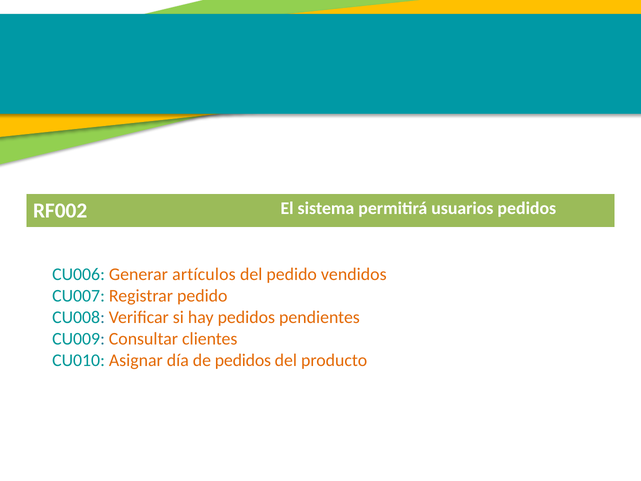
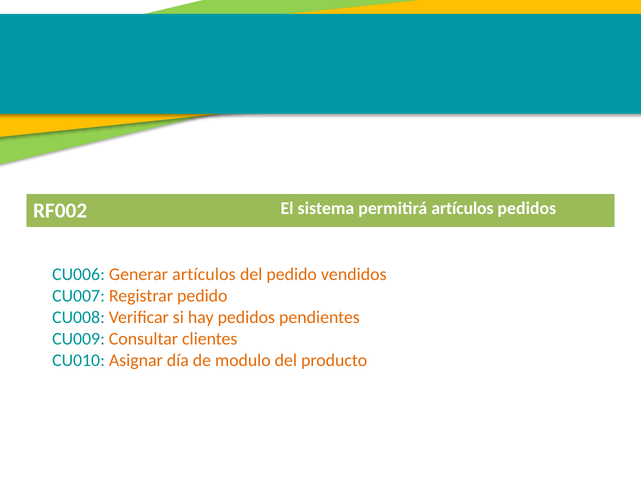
permitirá usuarios: usuarios -> artículos (462, 208)
de pedidos: pedidos -> modulo (243, 360)
